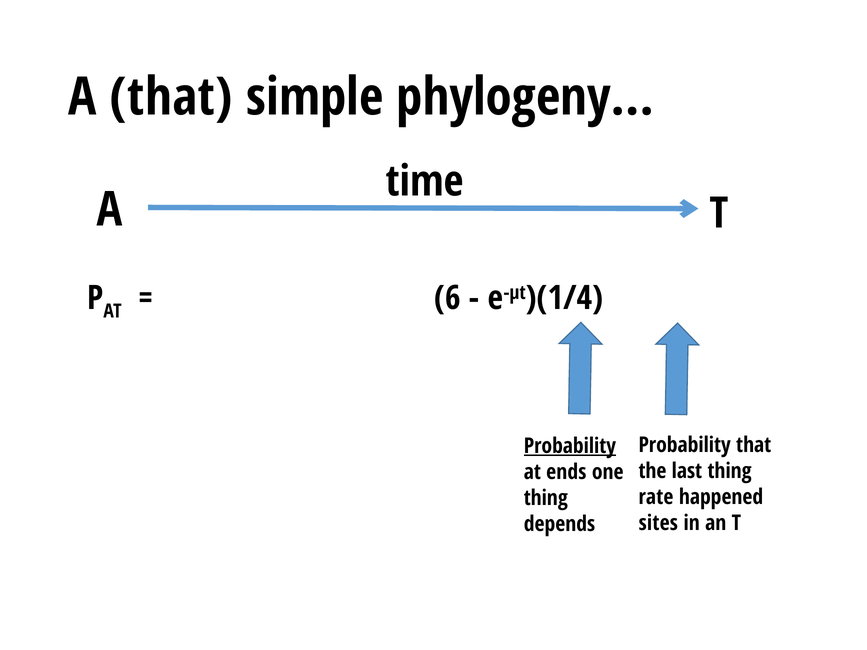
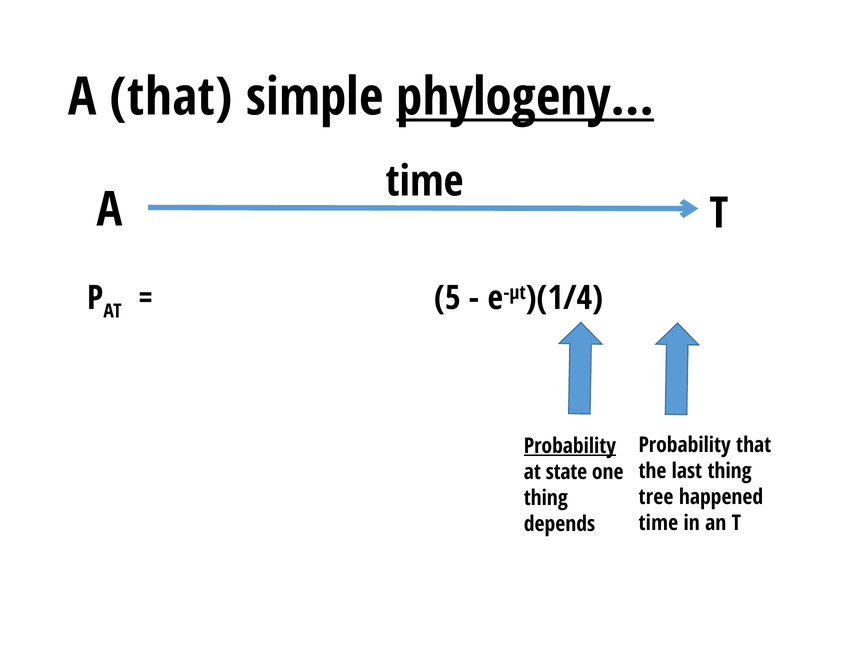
phylogeny underline: none -> present (525, 97)
6: 6 -> 5 (447, 298)
ends: ends -> state (566, 472)
rate: rate -> tree (656, 497)
sites: sites -> time (658, 523)
